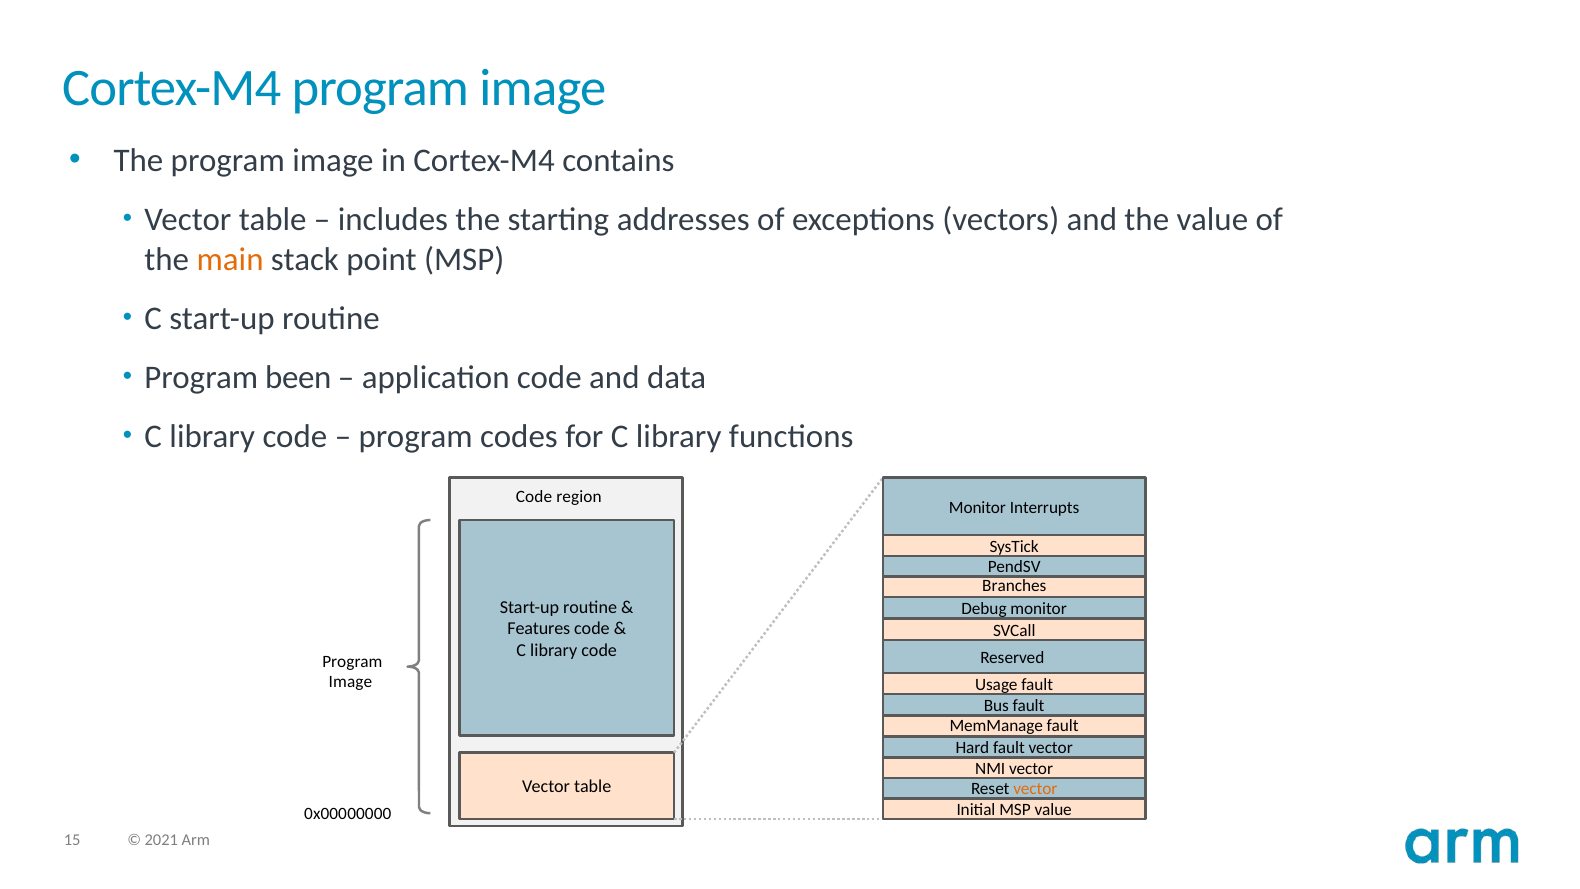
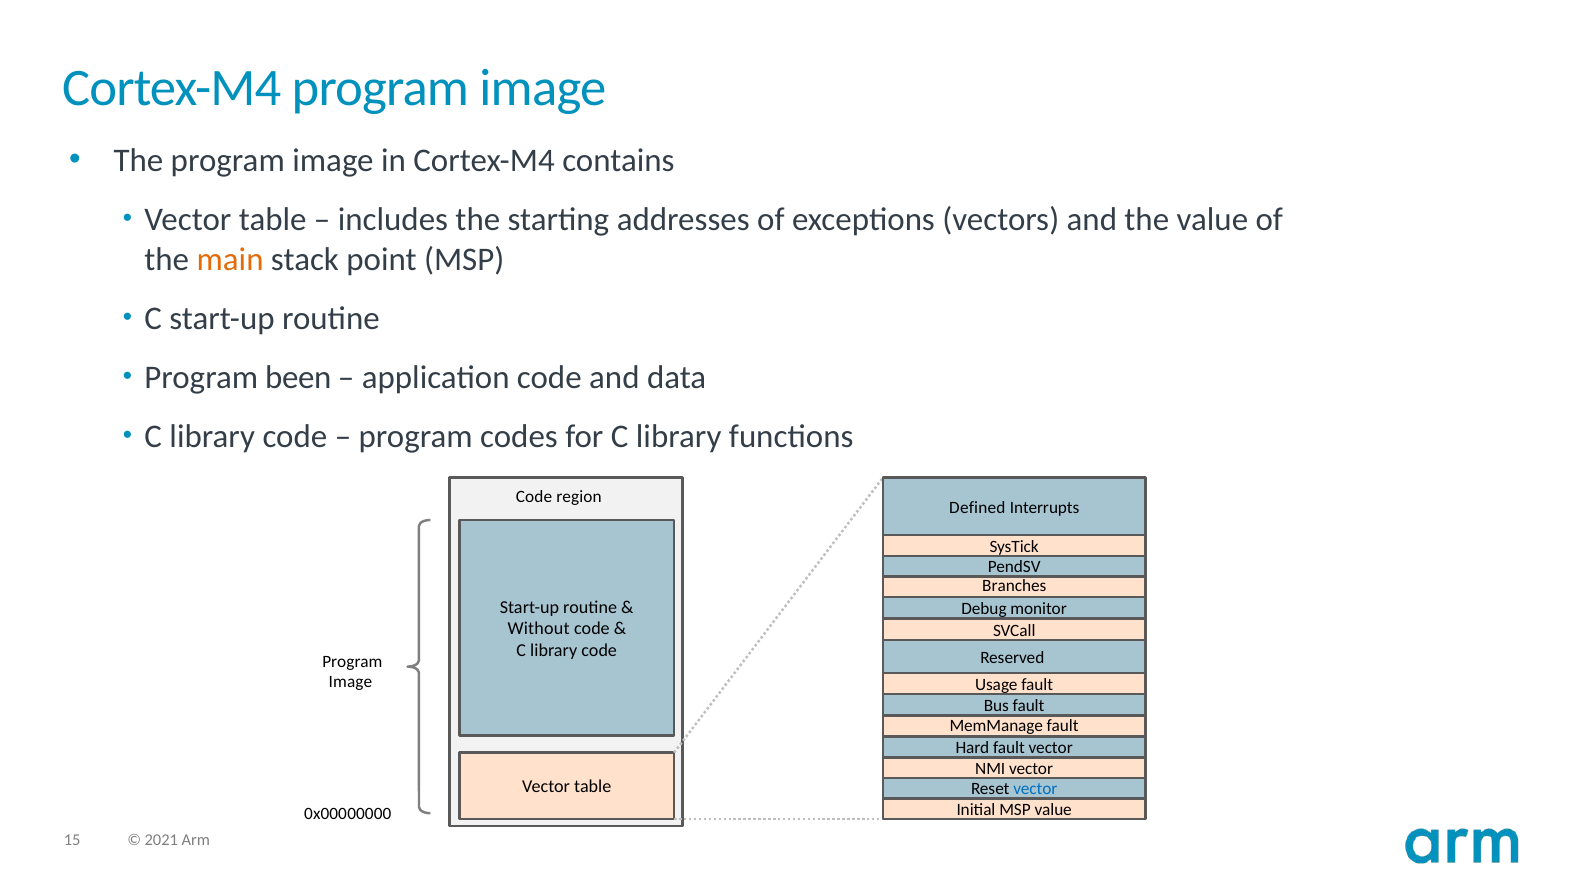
Monitor: Monitor -> Defined (977, 507)
Features: Features -> Without (539, 629)
vector colour: orange -> blue (1035, 789)
